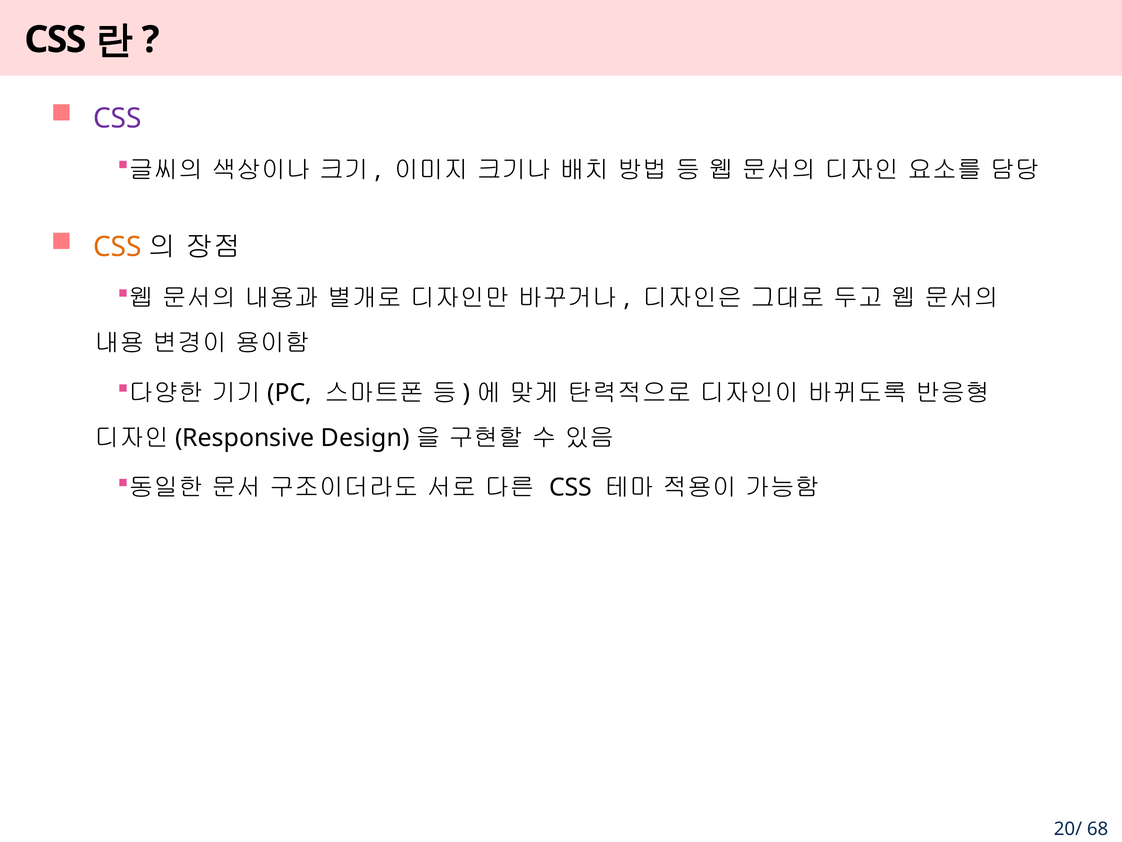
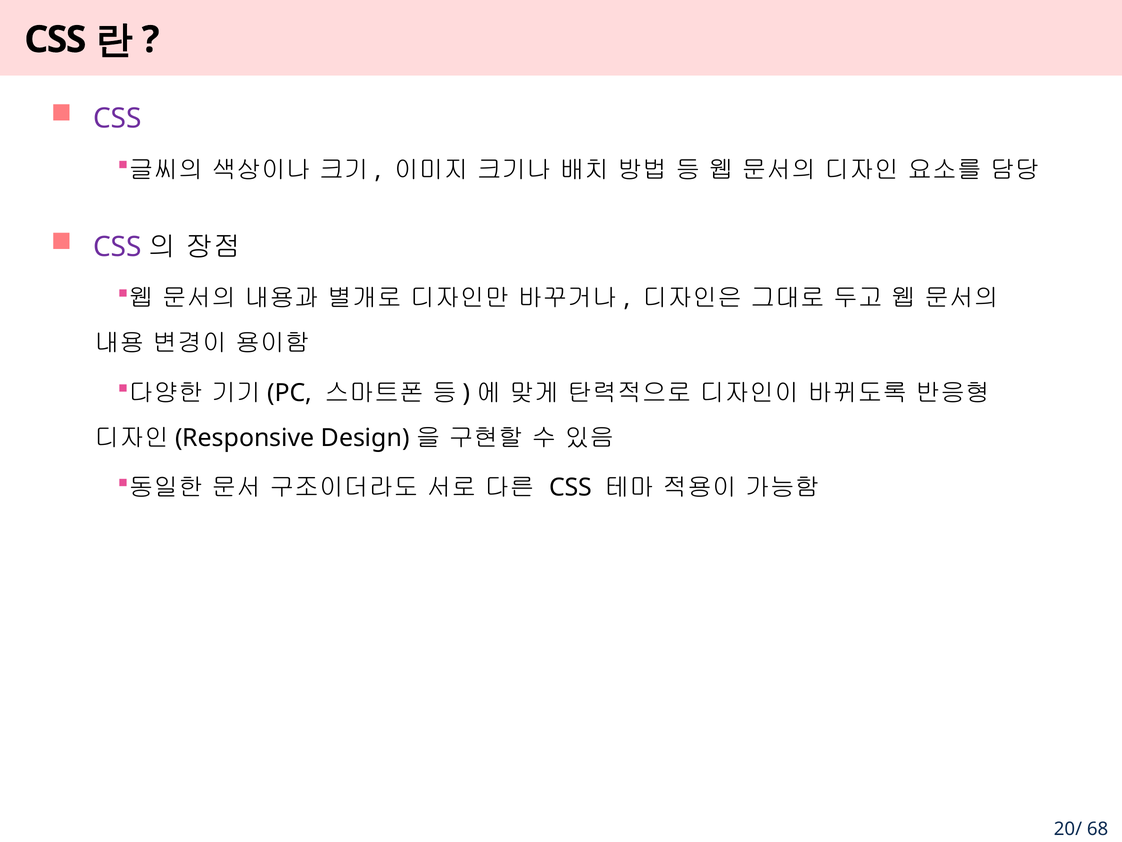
CSS colour: orange -> purple (117, 247)
